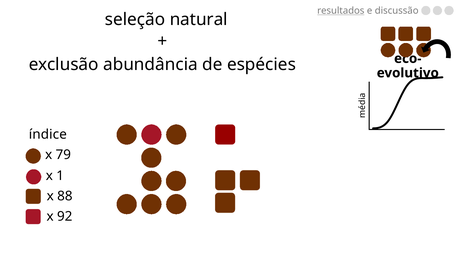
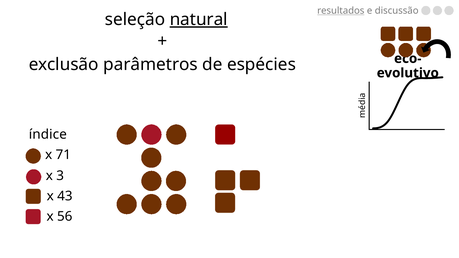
natural underline: none -> present (199, 20)
abundância: abundância -> parâmetros (150, 65)
79: 79 -> 71 (63, 155)
1: 1 -> 3 (60, 176)
88: 88 -> 43 (65, 196)
92: 92 -> 56 (65, 217)
